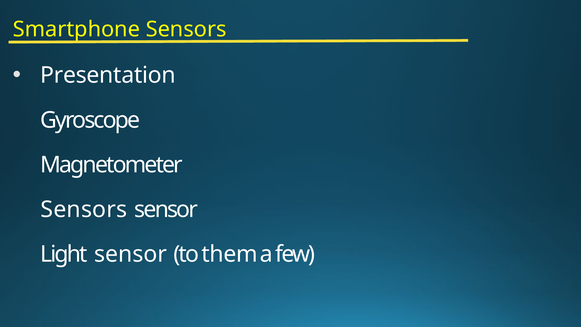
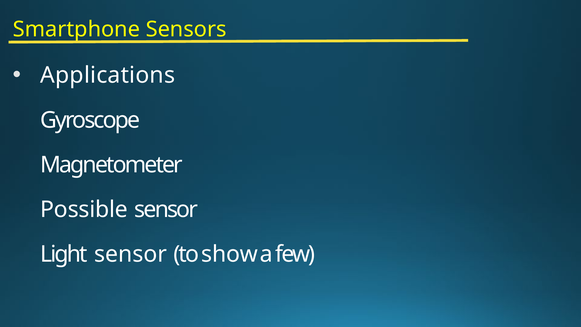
Presentation: Presentation -> Applications (108, 75)
Sensors: Sensors -> Possible (84, 209)
them: them -> show (230, 254)
